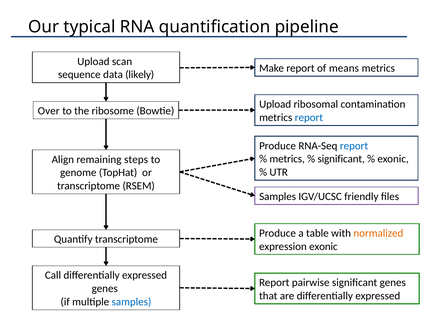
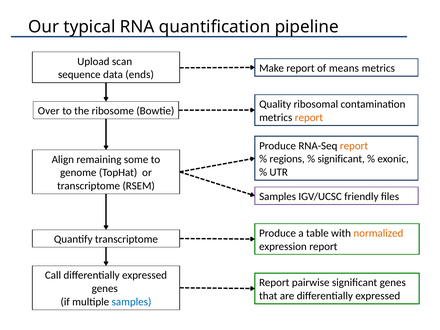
likely: likely -> ends (140, 75)
Upload: Upload -> Quality (275, 104)
report colour: blue -> orange (309, 117)
report colour: blue -> orange (354, 146)
metrics: metrics -> regions (287, 159)
steps: steps -> some (136, 159)
expression exonic: exonic -> report (323, 246)
